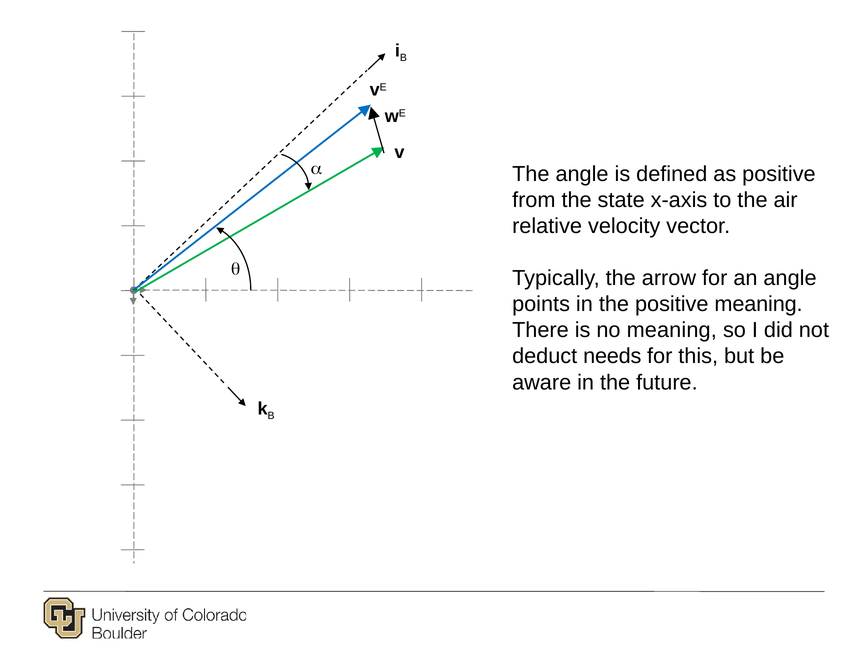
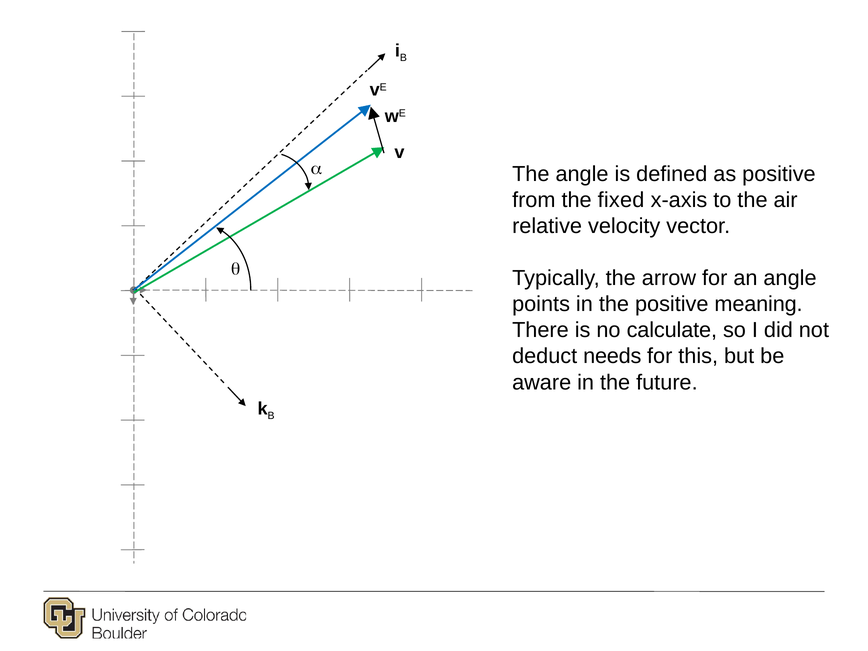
state: state -> fixed (621, 200)
no meaning: meaning -> calculate (672, 330)
